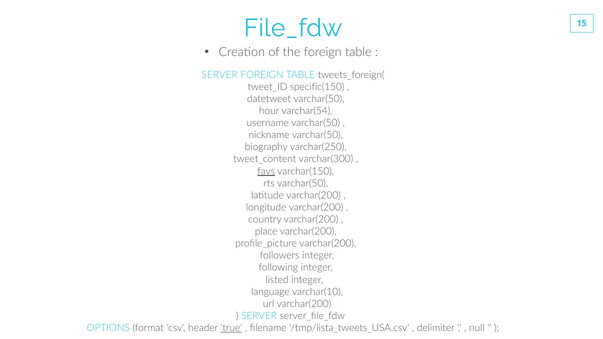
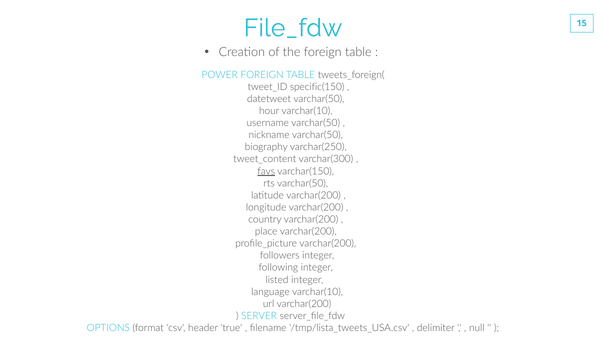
SERVER: SERVER -> POWER (220, 75)
hour varchar(54: varchar(54 -> varchar(10 (307, 111)
true underline: present -> none (231, 328)
